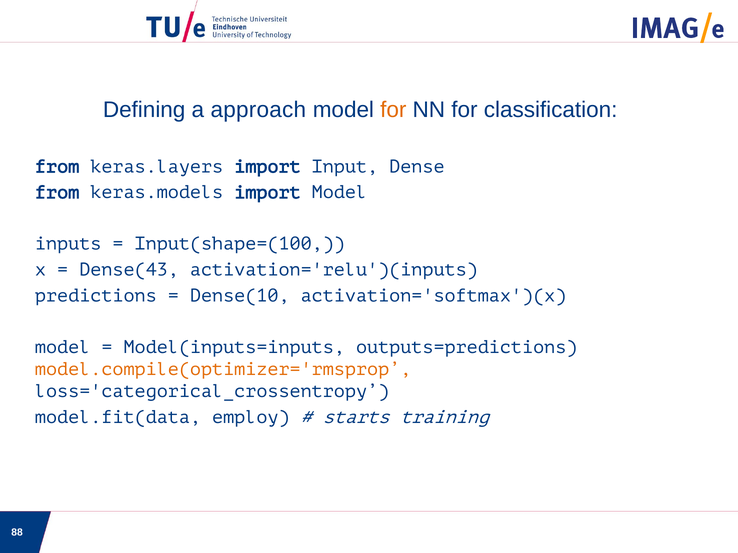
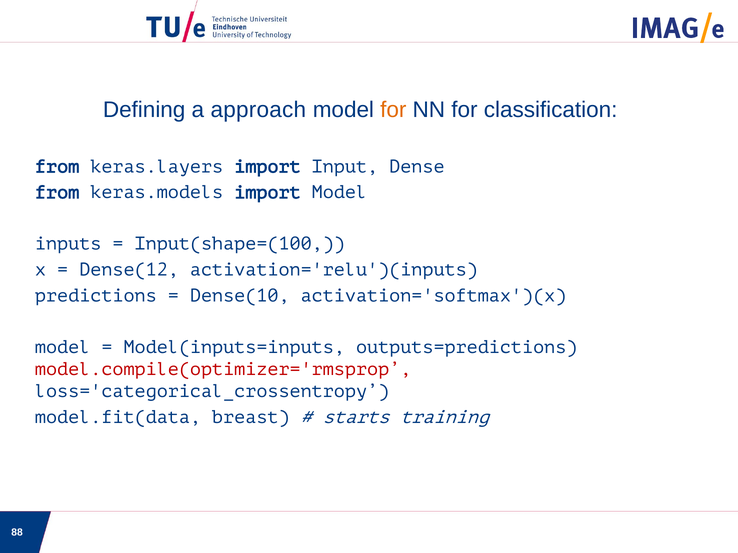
Dense(43: Dense(43 -> Dense(12 (129, 270)
model.compile(optimizer='rmsprop colour: orange -> red (223, 370)
employ: employ -> breast (251, 418)
